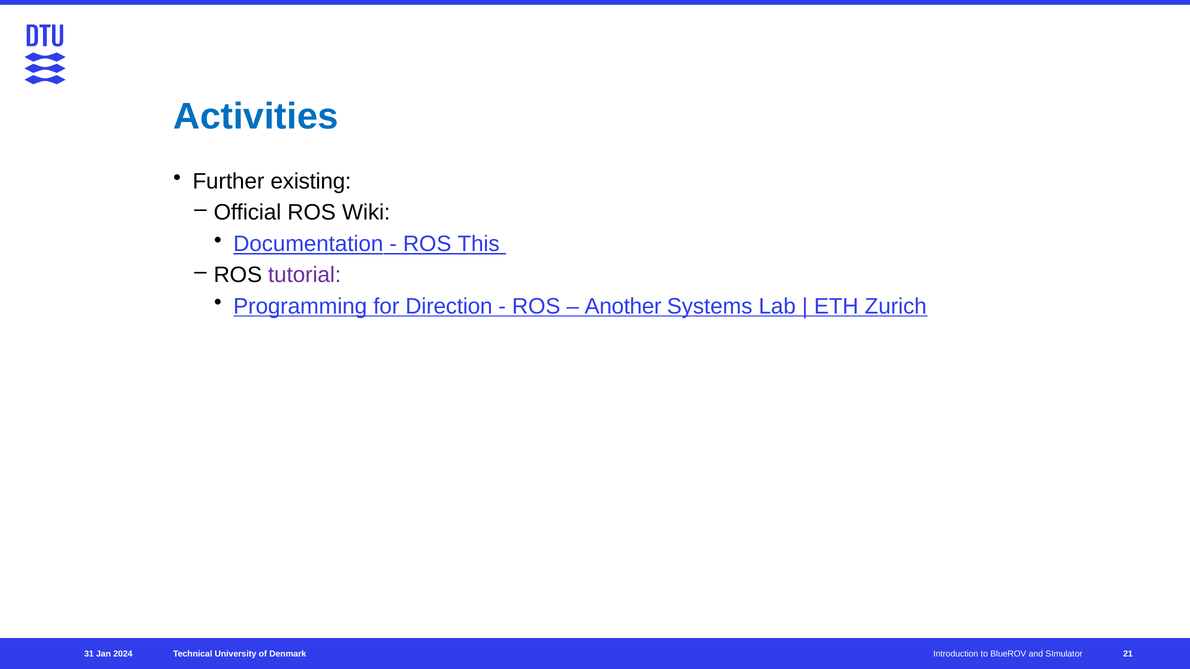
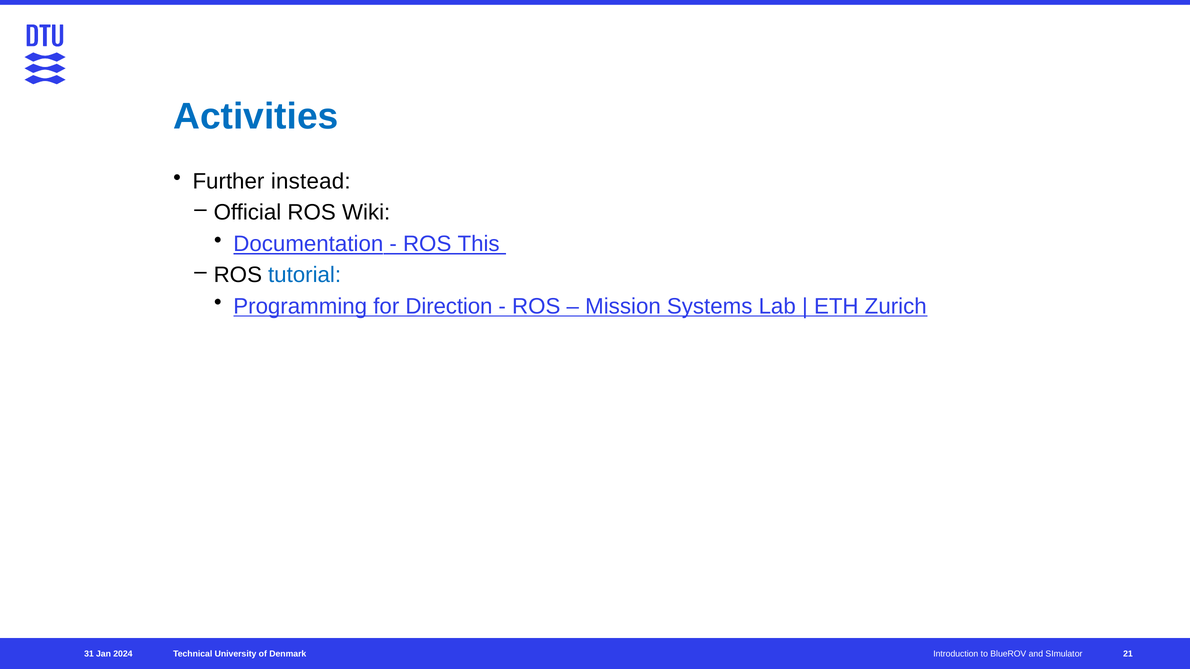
existing: existing -> instead (311, 182)
tutorial colour: purple -> blue (305, 275)
Another: Another -> Mission (623, 306)
